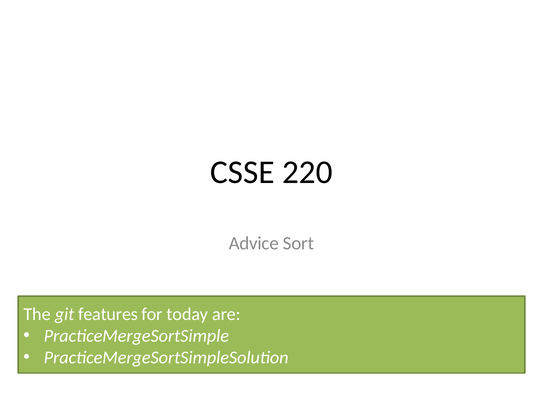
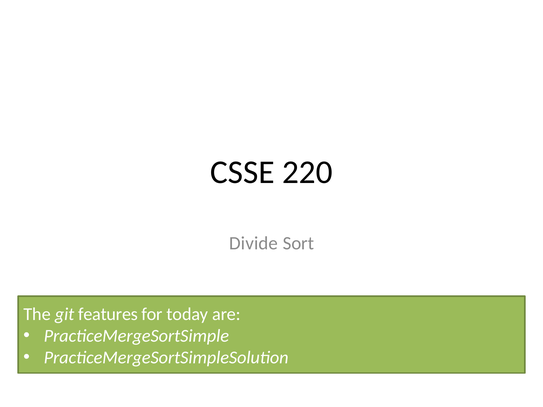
Advice: Advice -> Divide (254, 244)
